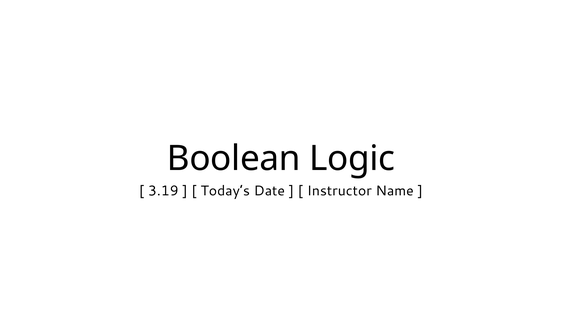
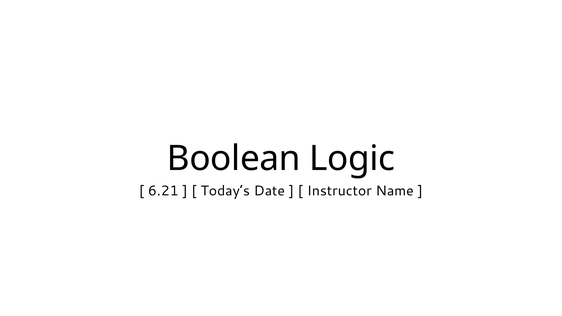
3.19: 3.19 -> 6.21 (163, 191)
